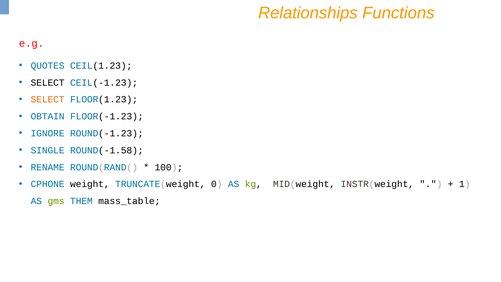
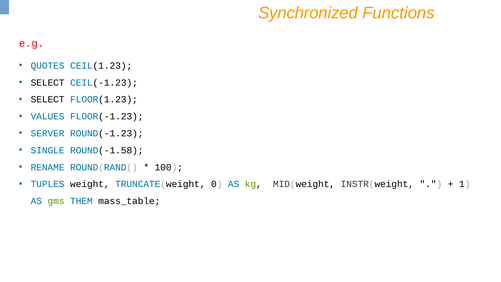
Relationships: Relationships -> Synchronized (308, 13)
SELECT colour: orange -> black (48, 99)
OBTAIN: OBTAIN -> VALUES (48, 116)
IGNORE: IGNORE -> SERVER (48, 133)
CPHONE: CPHONE -> TUPLES (48, 184)
